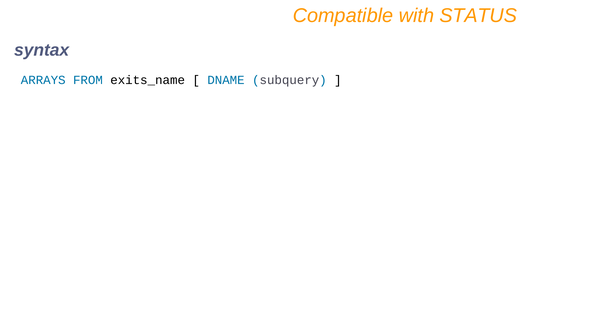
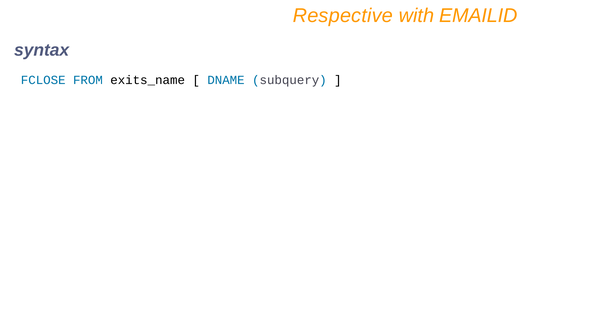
Compatible: Compatible -> Respective (343, 16)
STATUS: STATUS -> EMAILID (478, 16)
ARRAYS: ARRAYS -> FCLOSE (43, 80)
